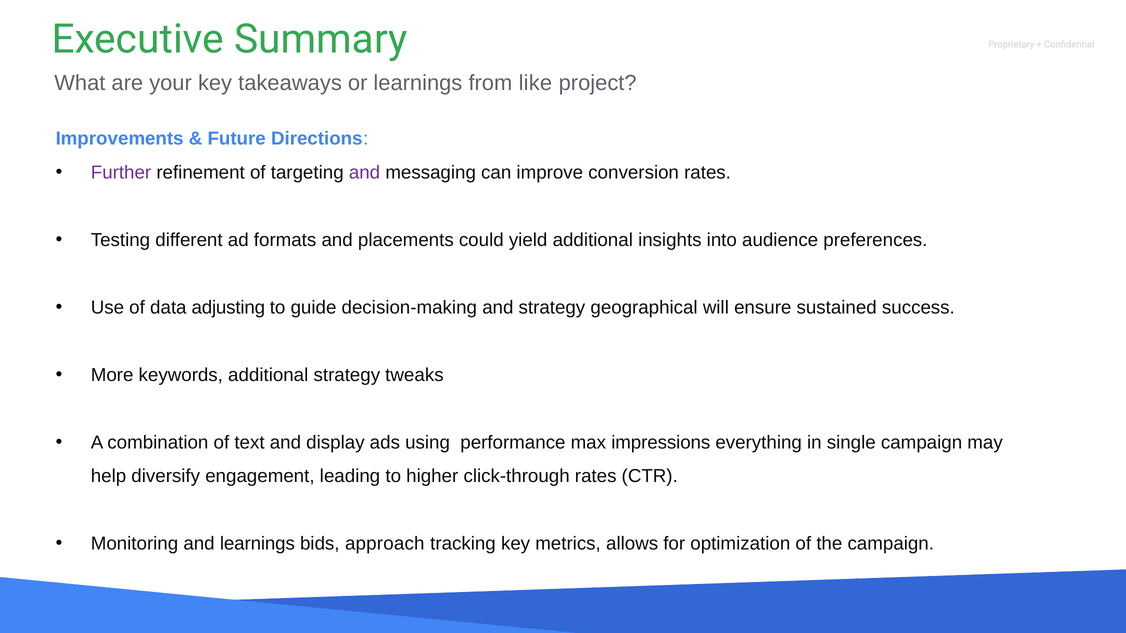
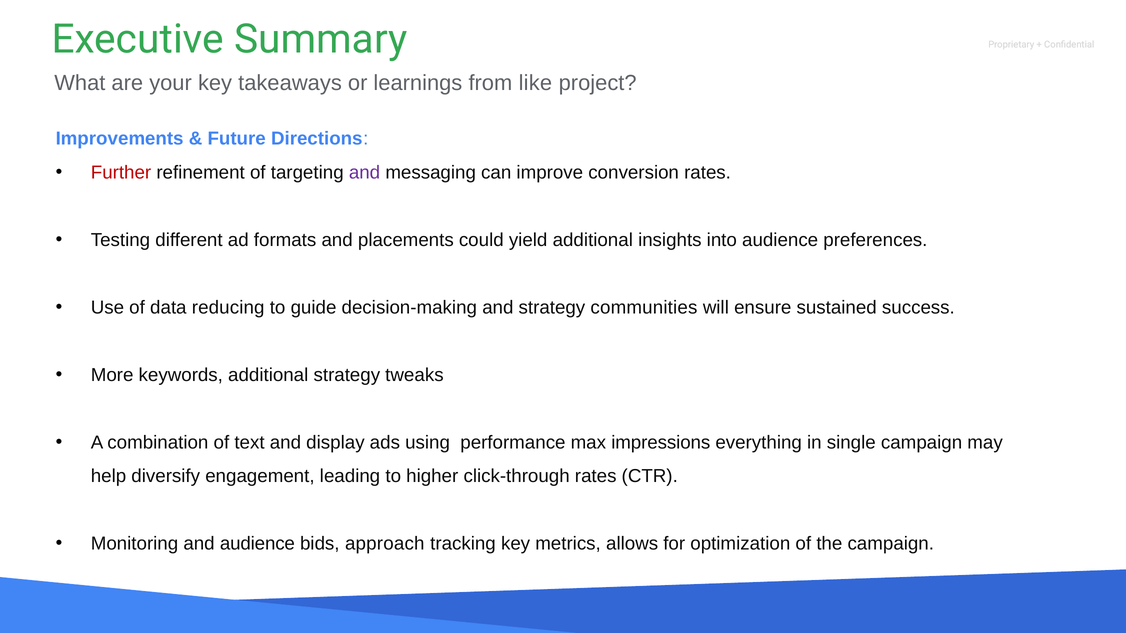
Further colour: purple -> red (121, 173)
adjusting: adjusting -> reducing (228, 308)
geographical: geographical -> communities (644, 308)
and learnings: learnings -> audience (257, 544)
